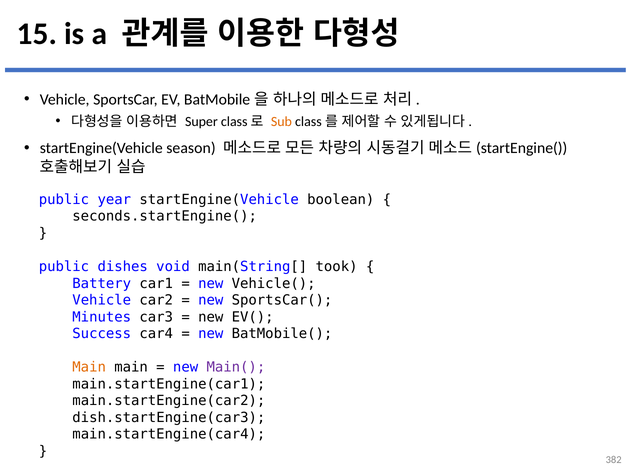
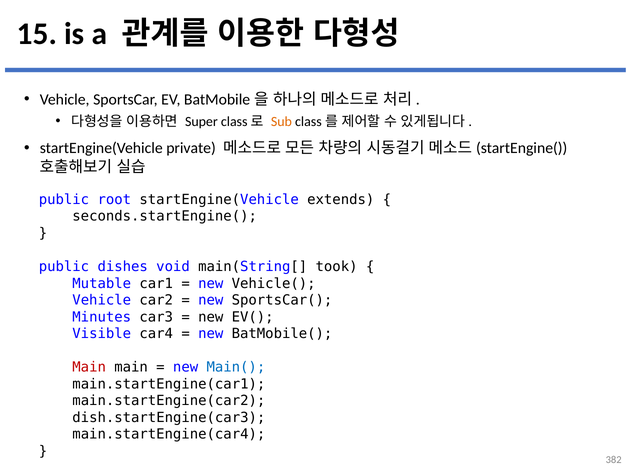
season: season -> private (191, 148)
year: year -> root (114, 199)
boolean: boolean -> extends (341, 199)
Battery: Battery -> Mutable (102, 283)
Success: Success -> Visible (102, 334)
Main colour: orange -> red (89, 367)
Main( colour: purple -> blue (236, 367)
